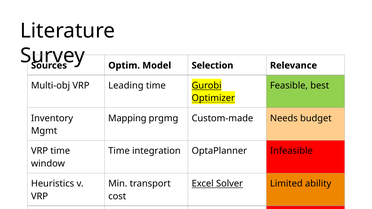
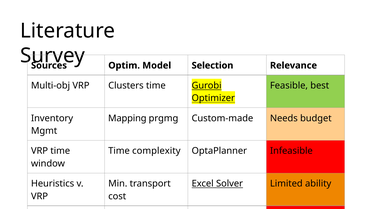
Leading: Leading -> Clusters (126, 86)
integration: integration -> complexity (156, 151)
